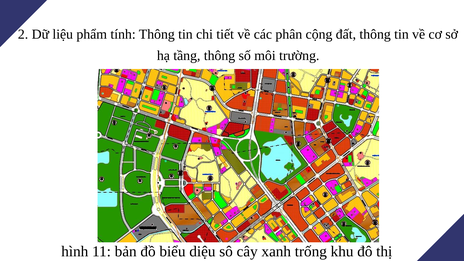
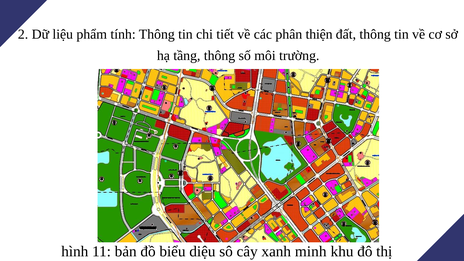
cộng: cộng -> thiện (319, 34)
trống: trống -> minh (311, 251)
